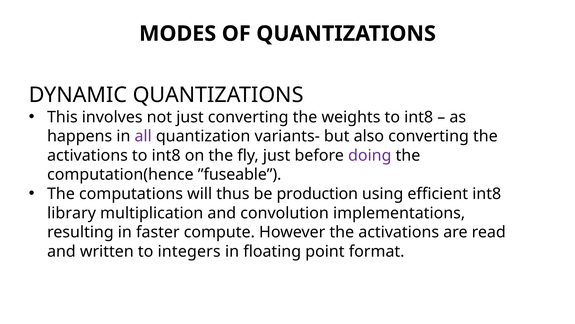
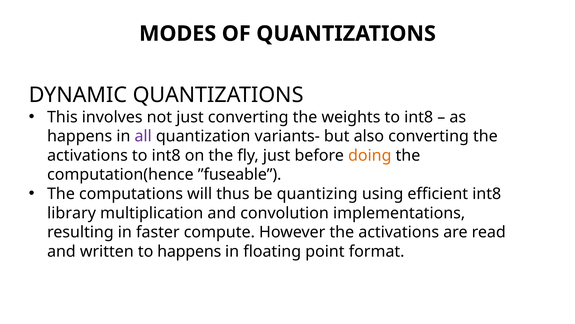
doing colour: purple -> orange (370, 155)
production: production -> quantizing (317, 194)
to integers: integers -> happens (189, 251)
